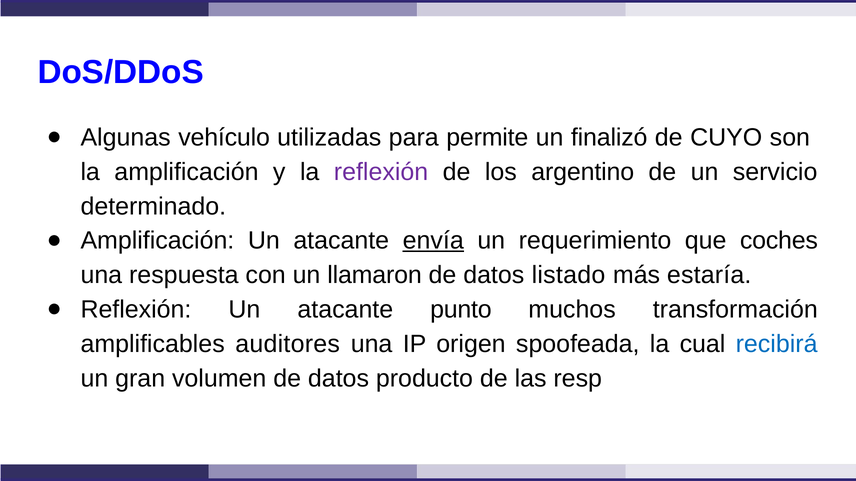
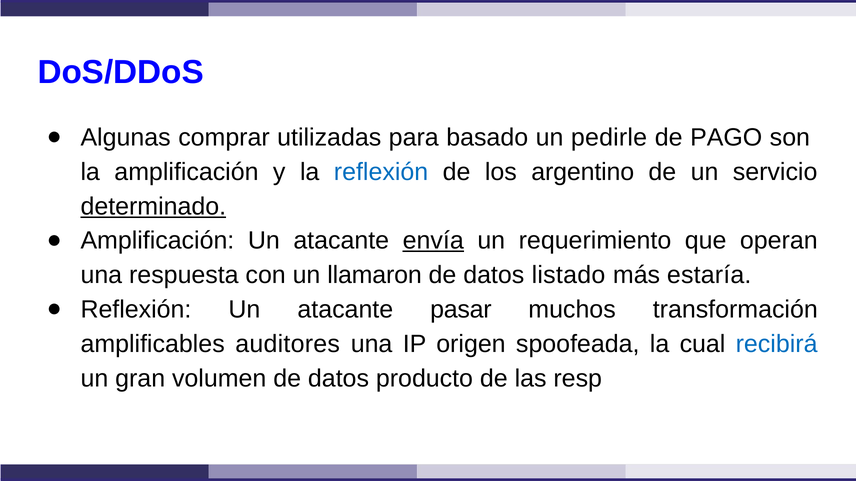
vehículo: vehículo -> comprar (224, 138)
permite: permite -> basado (487, 138)
finalizó: finalizó -> pedirle (609, 138)
CUYO: CUYO -> PAGO (726, 138)
reflexión colour: purple -> blue (381, 172)
determinado underline: none -> present (153, 207)
coches: coches -> operan (779, 241)
punto: punto -> pasar (461, 310)
